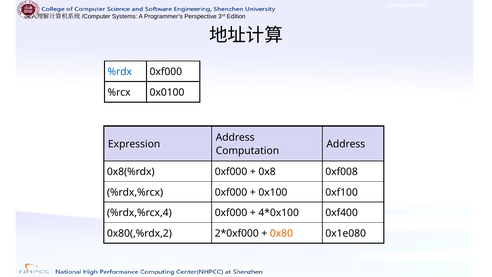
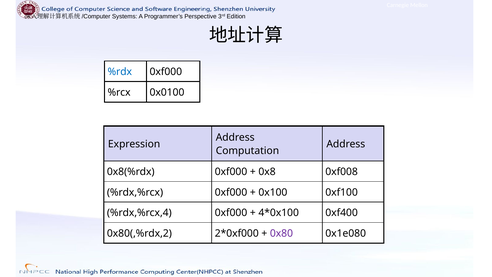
0x80 colour: orange -> purple (281, 233)
